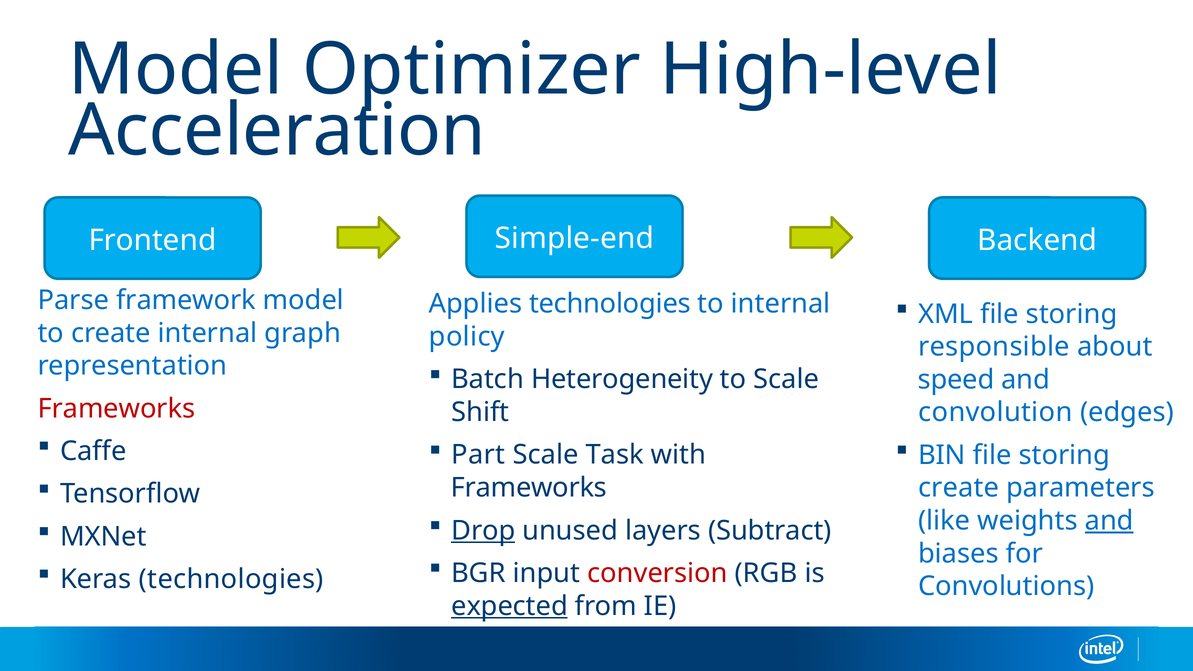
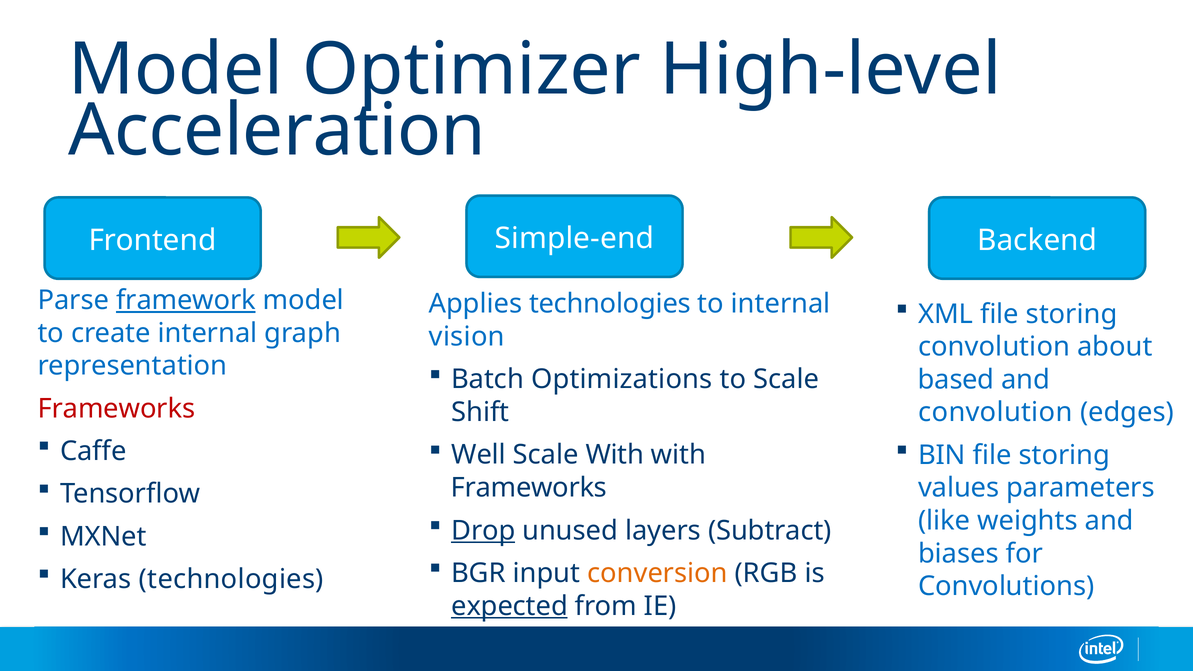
framework underline: none -> present (186, 300)
policy: policy -> vision (467, 337)
responsible: responsible -> convolution (994, 347)
Heterogeneity: Heterogeneity -> Optimizations (622, 379)
speed: speed -> based (956, 380)
Part: Part -> Well (479, 455)
Scale Task: Task -> With (615, 455)
create: create -> values (959, 488)
and underline: present -> none (1109, 521)
conversion colour: red -> orange (658, 573)
